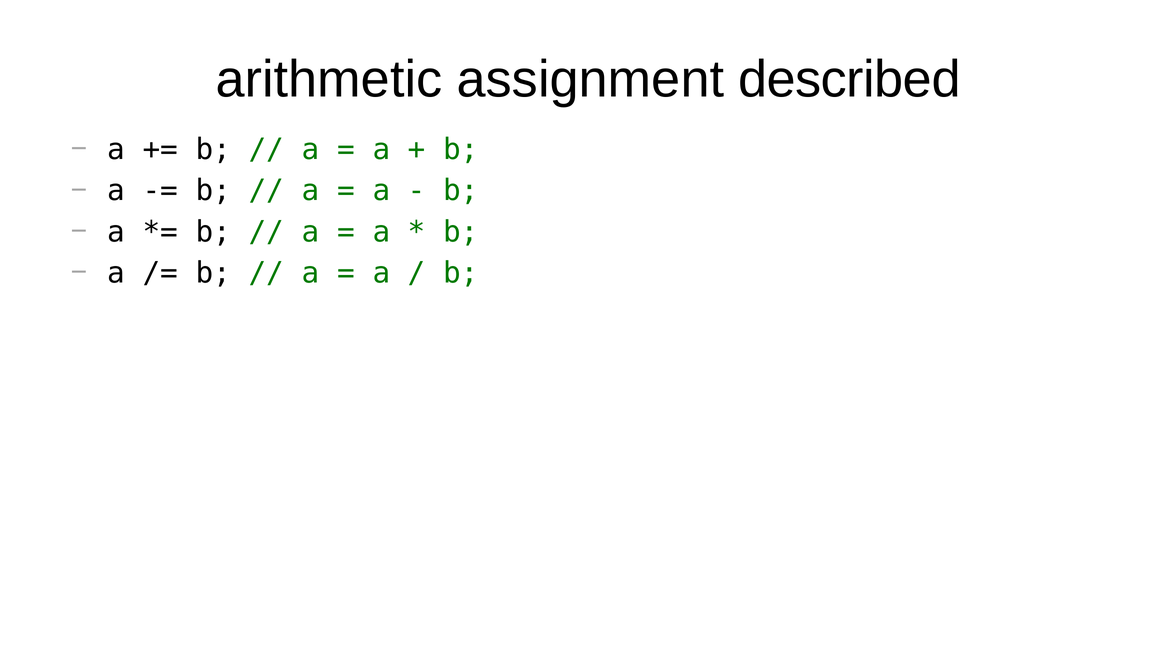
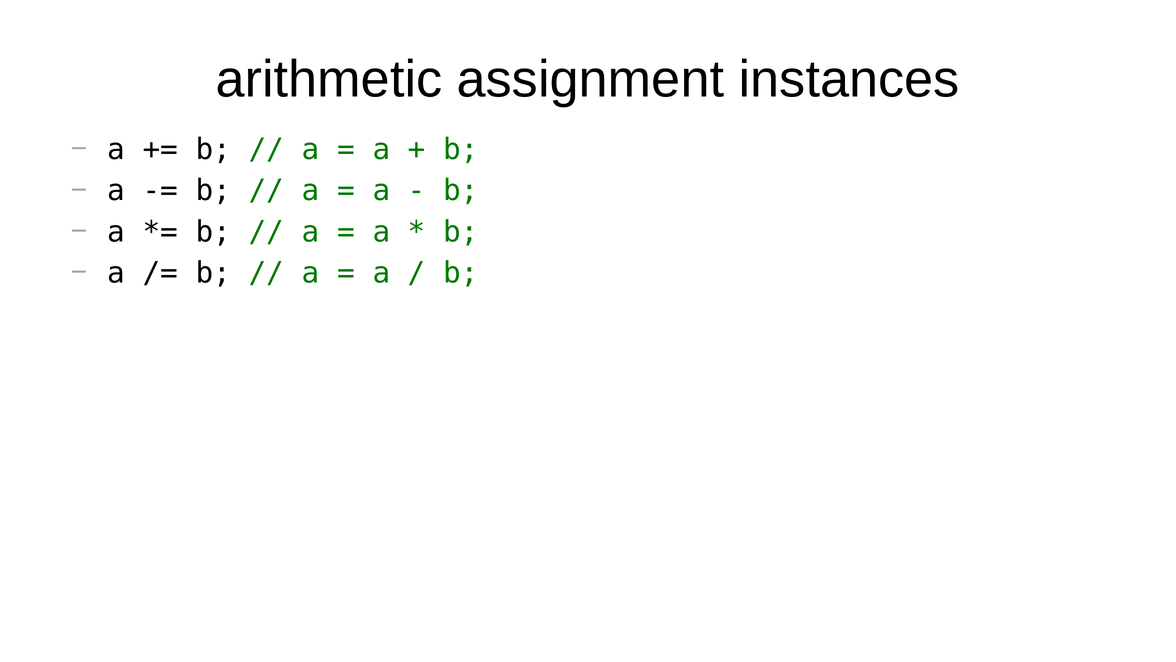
described: described -> instances (849, 79)
